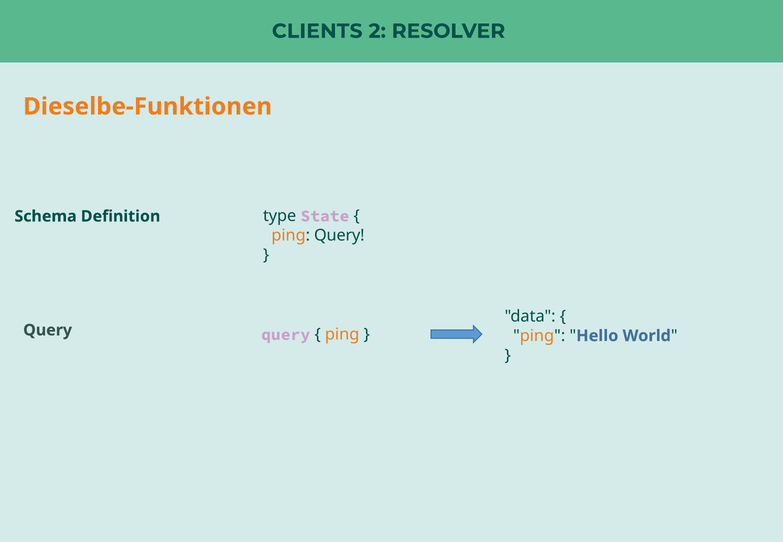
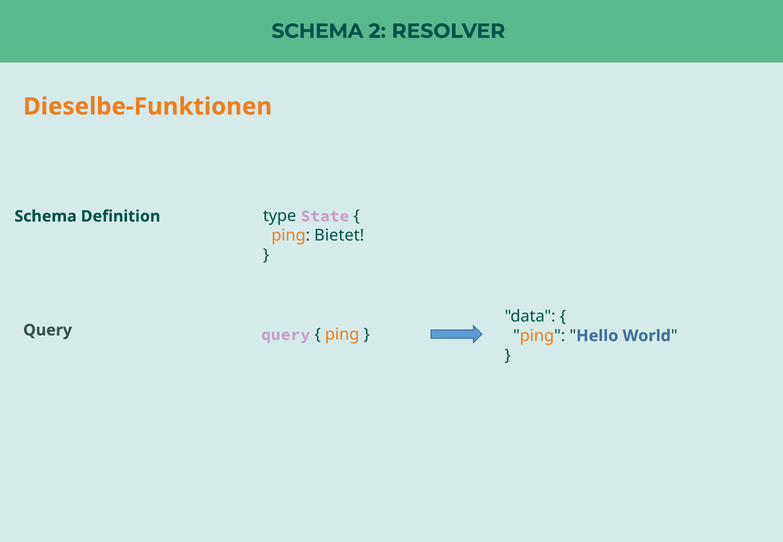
CLIENTS: CLIENTS -> SCHEMA (317, 31)
ping Query: Query -> Bietet (339, 236)
